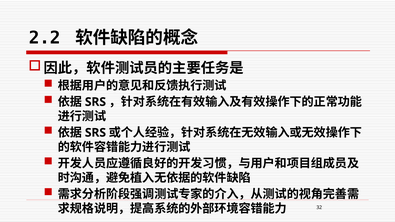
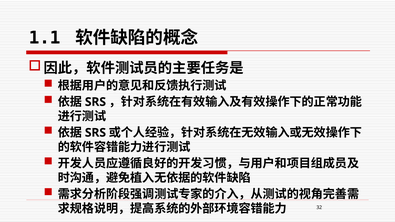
2.2: 2.2 -> 1.1 (45, 38)
